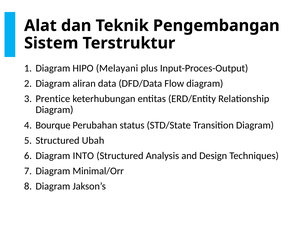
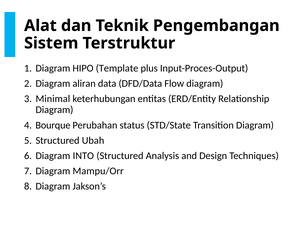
Melayani: Melayani -> Template (117, 68)
Prentice: Prentice -> Minimal (53, 99)
Minimal/Orr: Minimal/Orr -> Mampu/Orr (98, 171)
